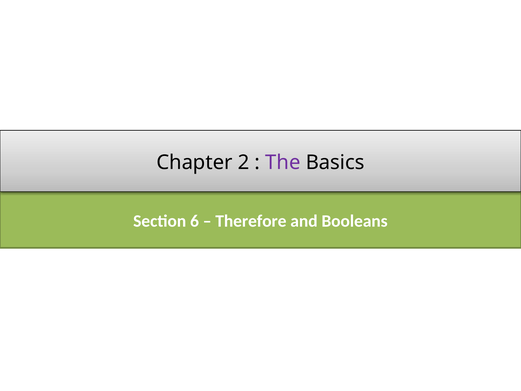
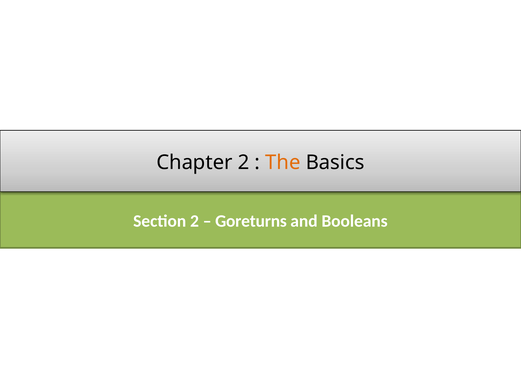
The colour: purple -> orange (283, 162)
Section 6: 6 -> 2 (195, 221)
Therefore: Therefore -> Goreturns (251, 221)
